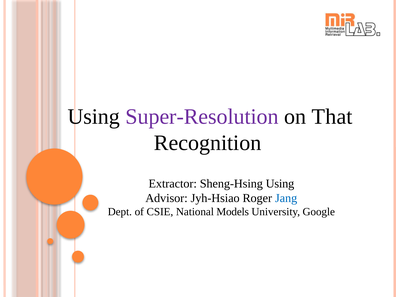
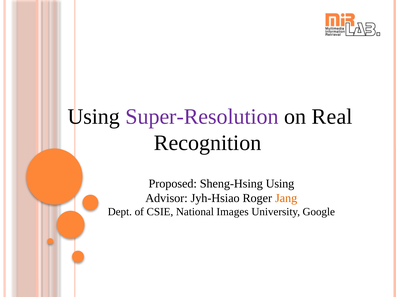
That: That -> Real (332, 117)
Extractor: Extractor -> Proposed (173, 184)
Jang colour: blue -> orange (286, 198)
Models: Models -> Images (233, 212)
